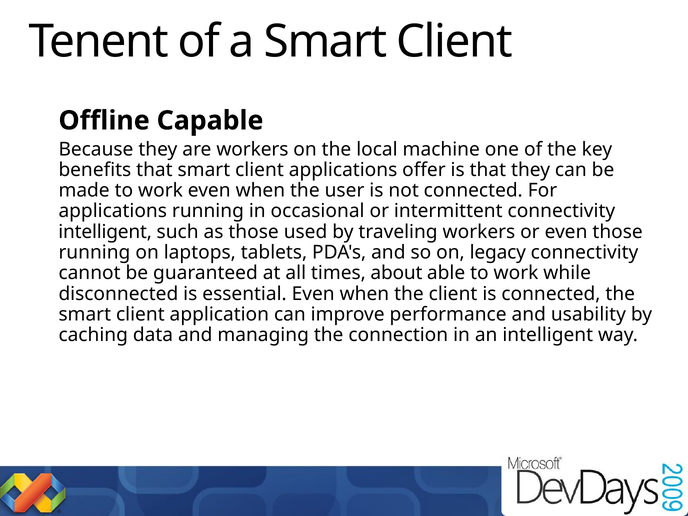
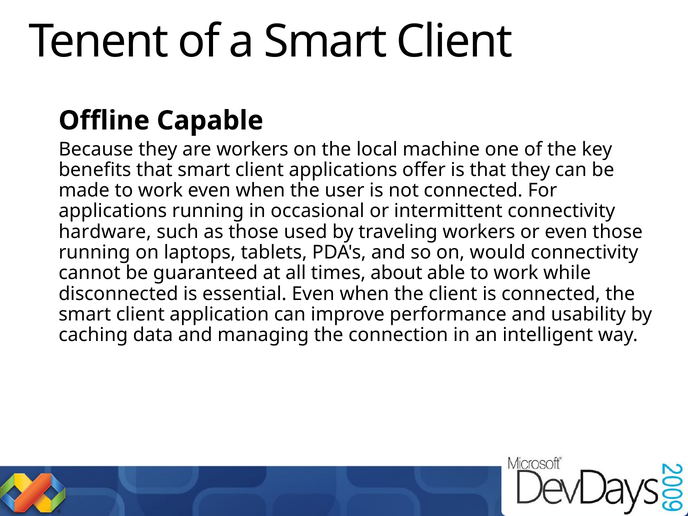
intelligent: intelligent -> hardware (105, 232)
legacy: legacy -> would (498, 252)
